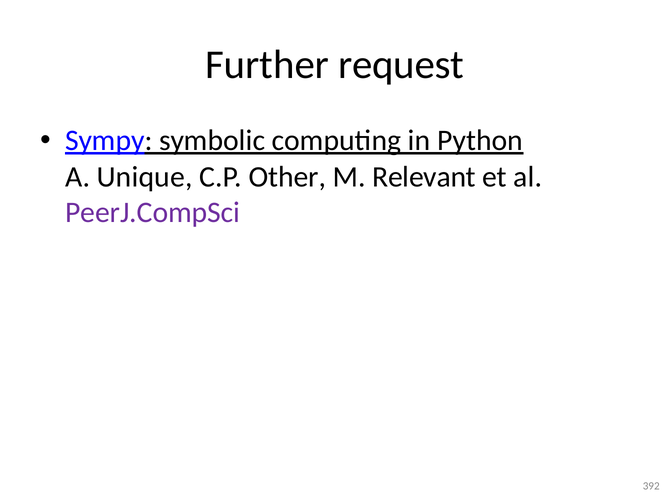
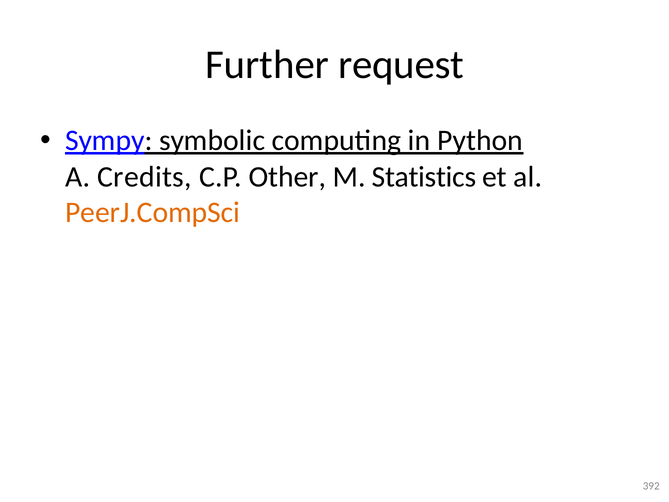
Unique: Unique -> Credits (145, 177)
Relevant: Relevant -> Statistics (424, 177)
PeerJ.CompSci colour: purple -> orange (153, 212)
